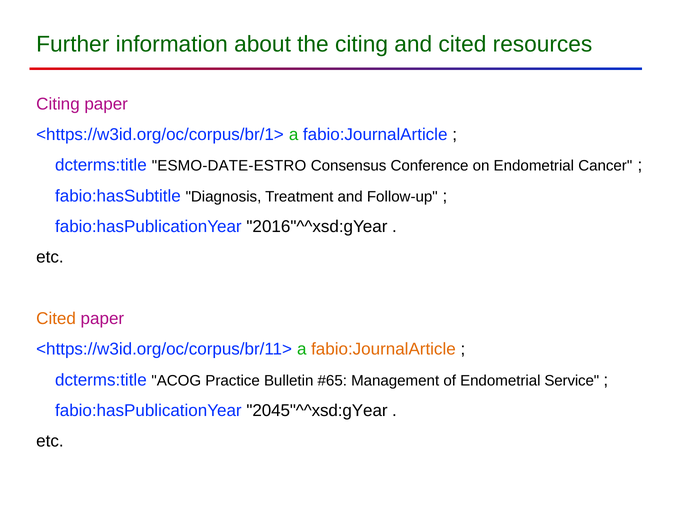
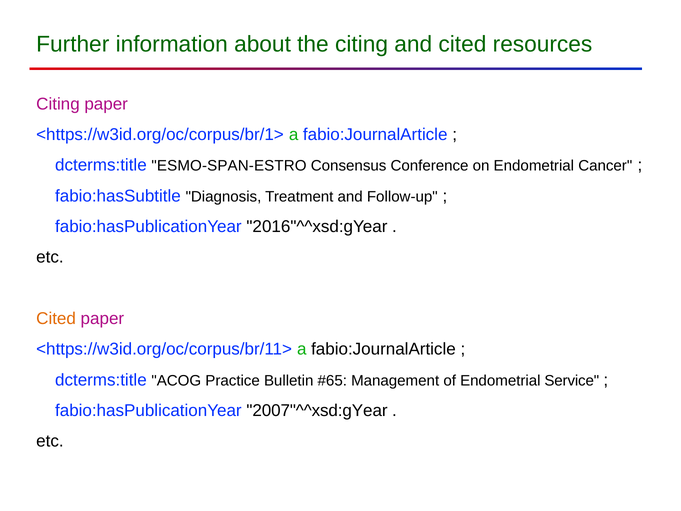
ESMO-DATE-ESTRO: ESMO-DATE-ESTRO -> ESMO-SPAN-ESTRO (229, 166)
fabio:JournalArticle colour: orange -> black (383, 349)
2045"^^xsd:gYear: 2045"^^xsd:gYear -> 2007"^^xsd:gYear (317, 410)
